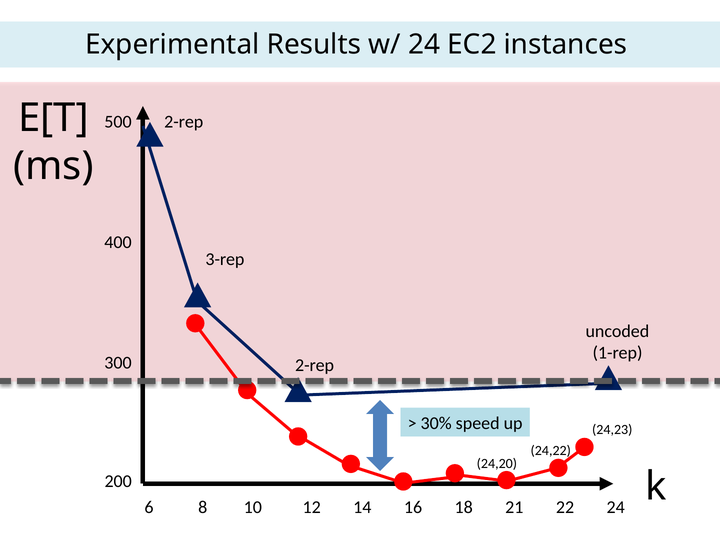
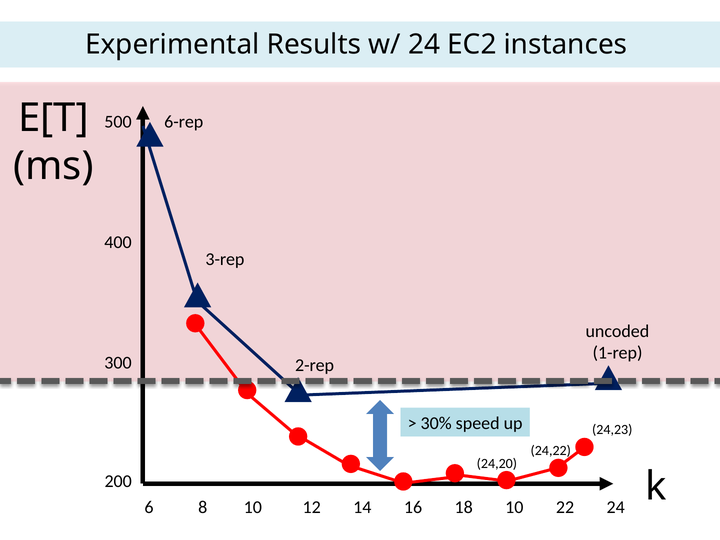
2-rep: 2-rep -> 6-rep (184, 122)
18 21: 21 -> 10 (514, 507)
